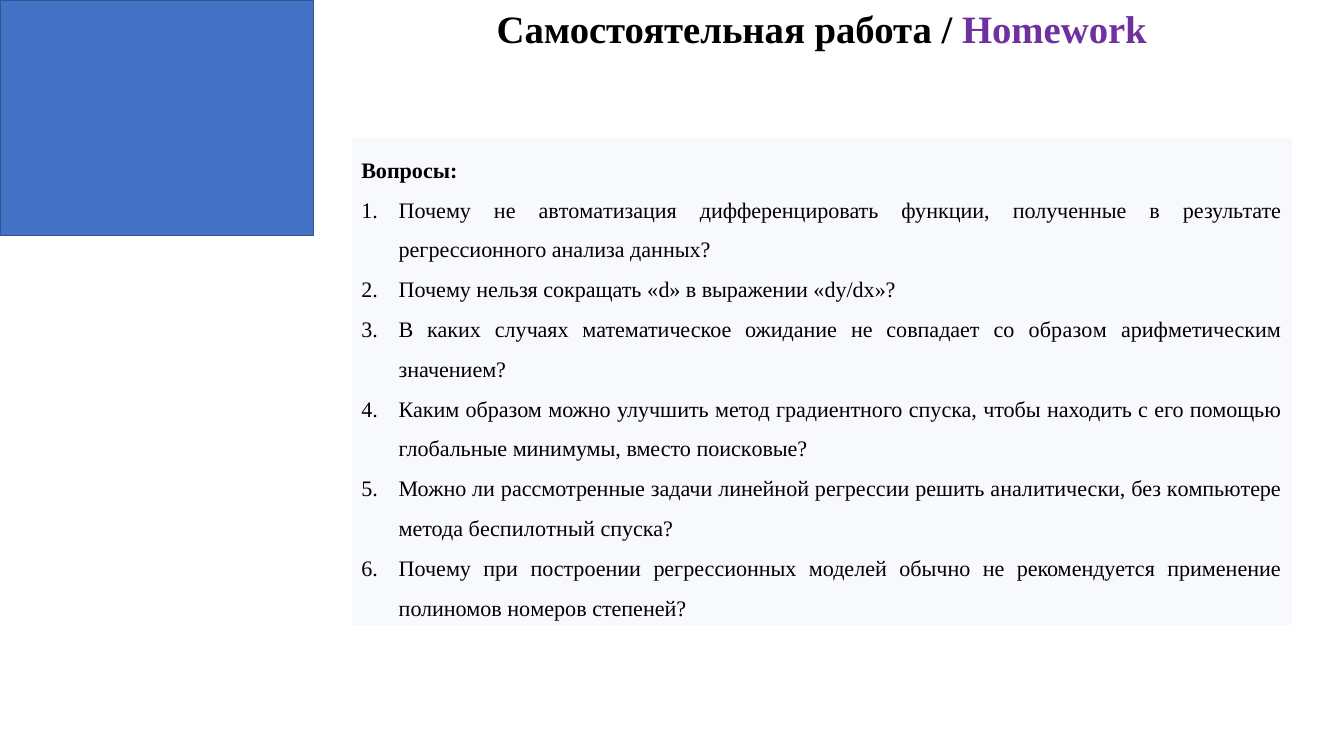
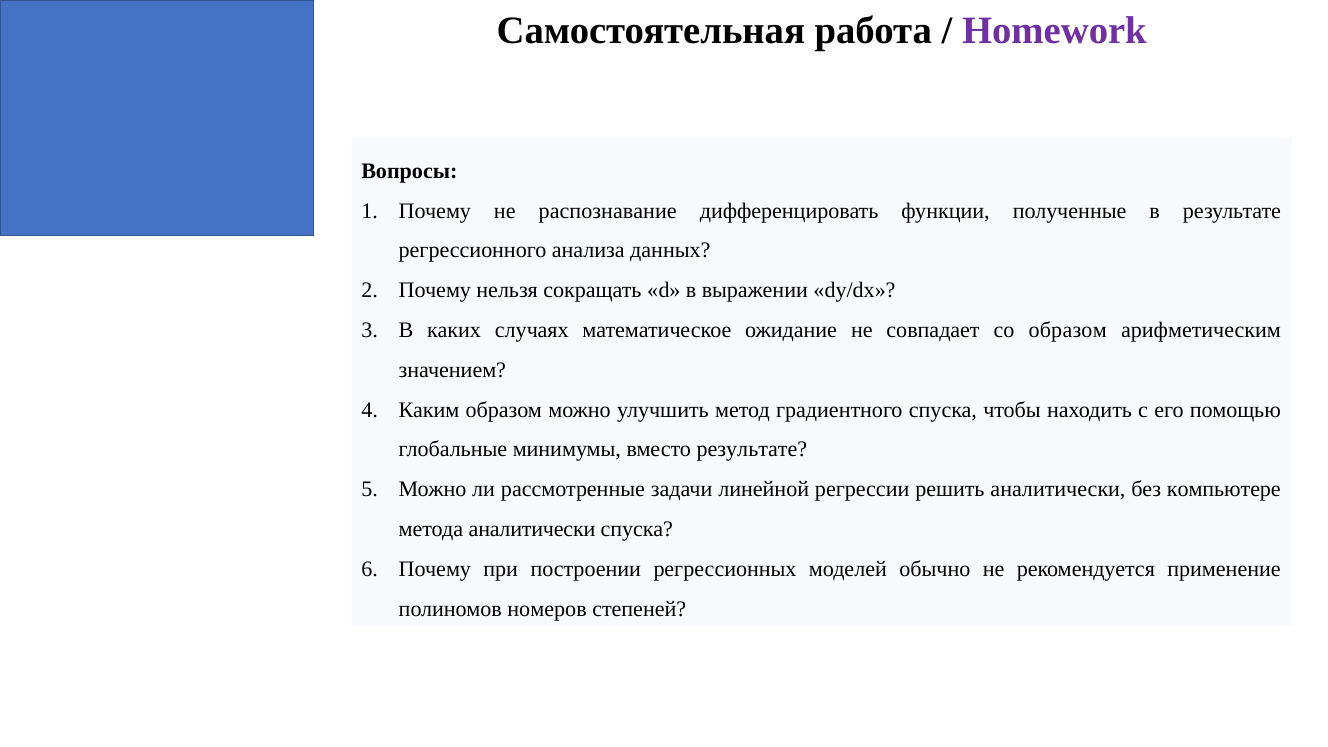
автоматизация: автоматизация -> распознавание (608, 211)
вместо поисковые: поисковые -> результате (752, 450)
метода беспилотный: беспилотный -> аналитически (532, 529)
